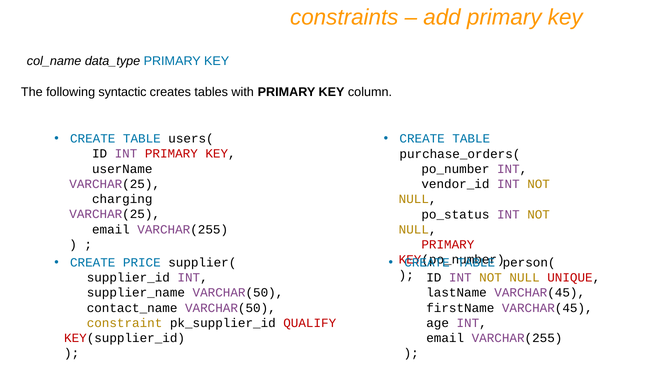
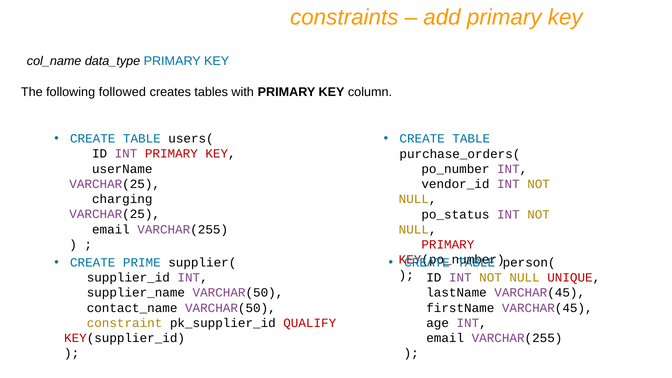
syntactic: syntactic -> followed (122, 92)
PRICE: PRICE -> PRIME (142, 263)
